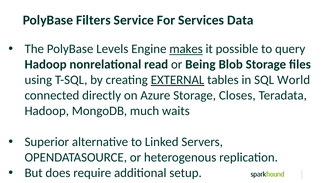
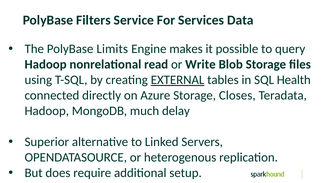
Levels: Levels -> Limits (112, 49)
makes underline: present -> none (186, 49)
Being: Being -> Write (200, 64)
World: World -> Health (294, 80)
waits: waits -> delay (176, 110)
